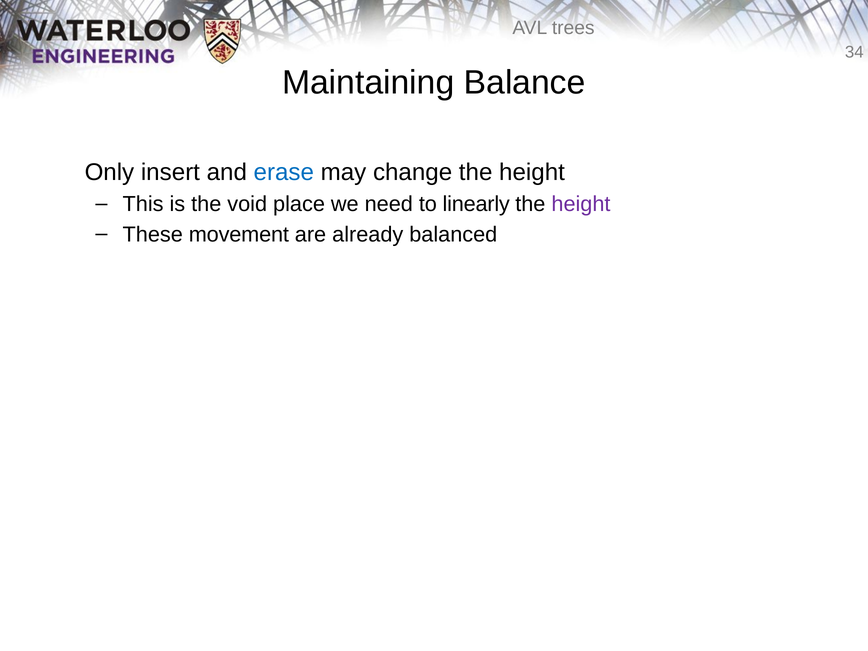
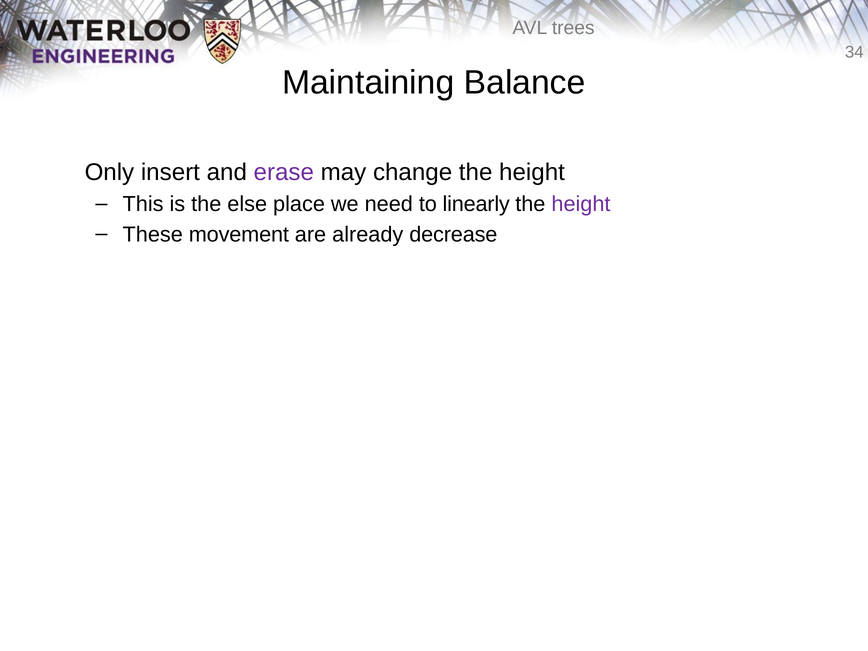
erase colour: blue -> purple (284, 172)
void: void -> else (247, 204)
balanced: balanced -> decrease (453, 234)
